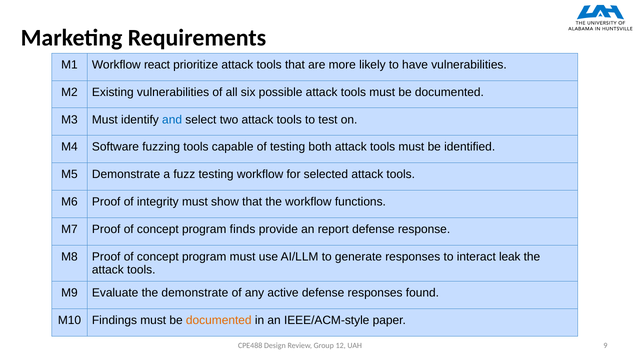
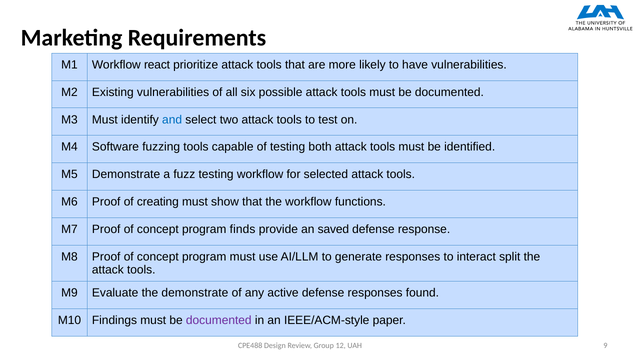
integrity: integrity -> creating (158, 202)
report: report -> saved (333, 229)
leak: leak -> split (510, 257)
documented colour: orange -> purple (219, 320)
